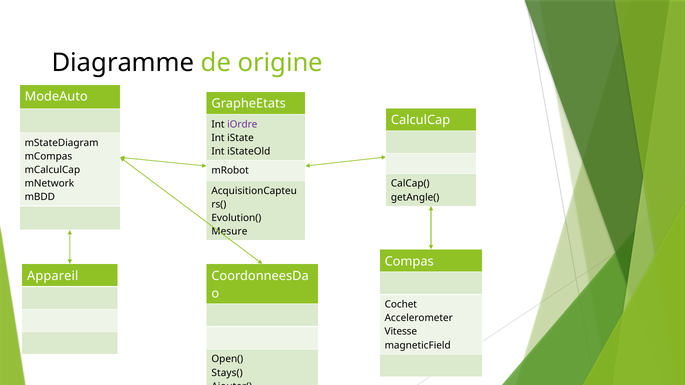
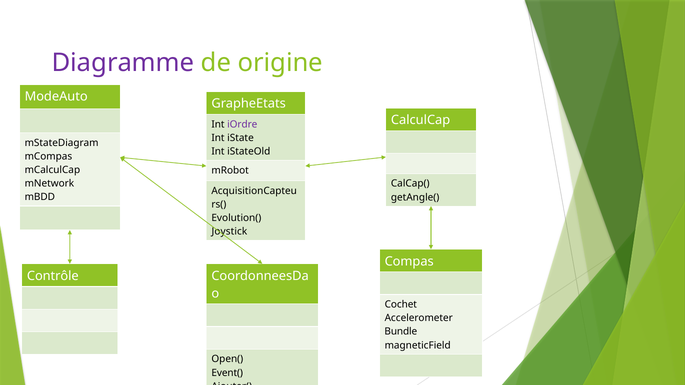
Diagramme colour: black -> purple (123, 63)
Mesure: Mesure -> Joystick (229, 232)
Appareil: Appareil -> Contrôle (53, 276)
Vitesse: Vitesse -> Bundle (401, 332)
Stays(: Stays( -> Event( (227, 373)
